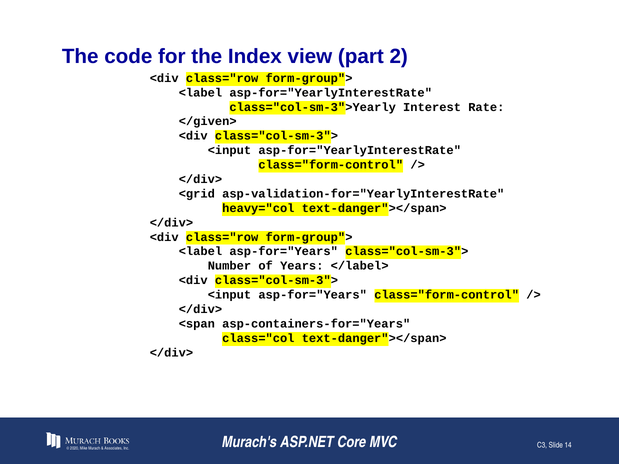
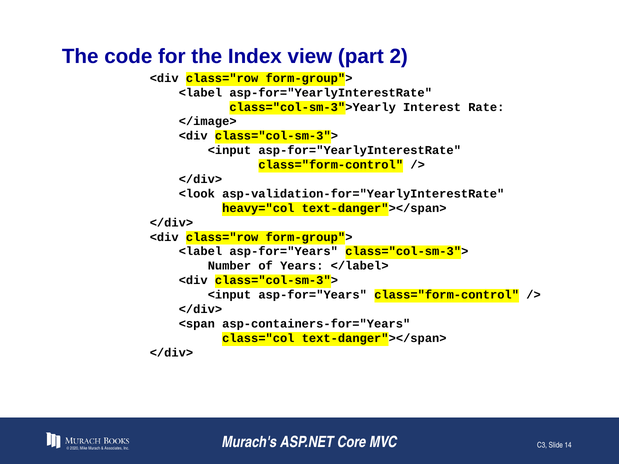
</given>: </given> -> </image> (208, 122)
<grid: <grid -> <look (197, 194)
